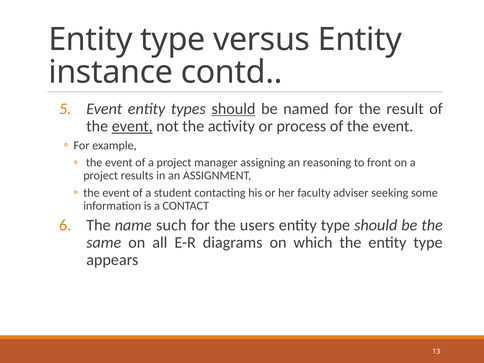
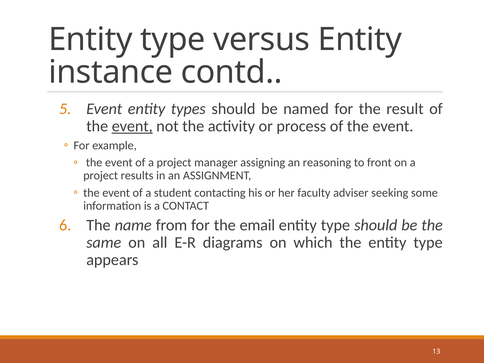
should underline: present -> none (234, 109)
such: such -> from (171, 225)
users: users -> email (257, 225)
